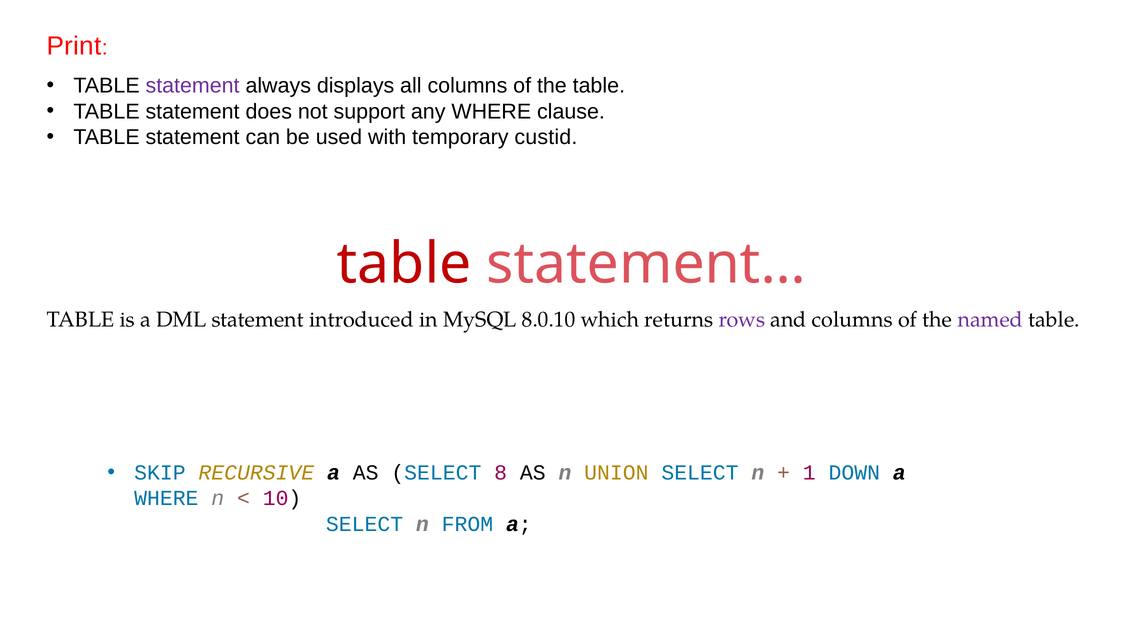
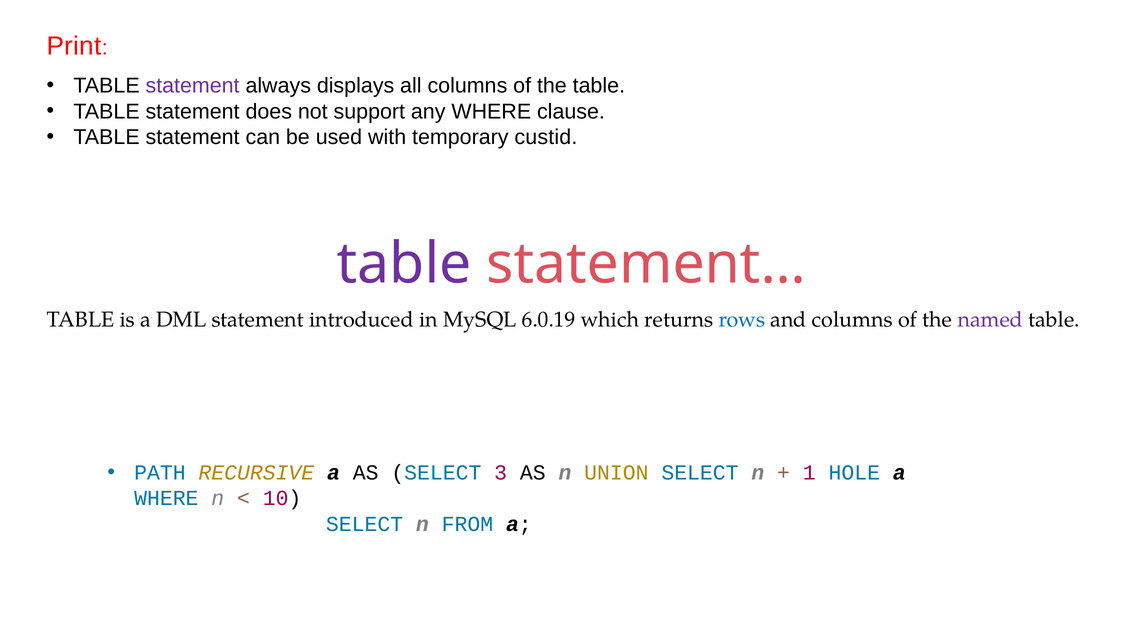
table colour: red -> purple (404, 264)
8.0.10: 8.0.10 -> 6.0.19 (549, 320)
rows colour: purple -> blue (742, 320)
SKIP: SKIP -> PATH (160, 473)
8: 8 -> 3 (501, 473)
DOWN: DOWN -> HOLE (854, 473)
